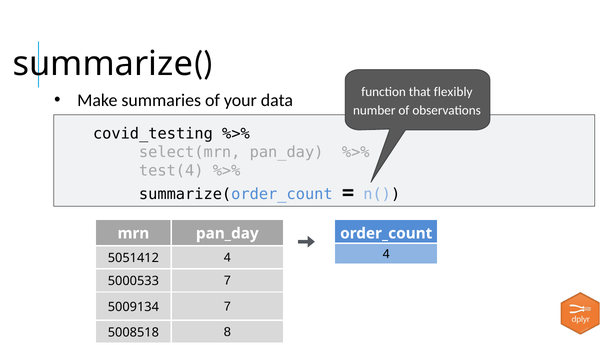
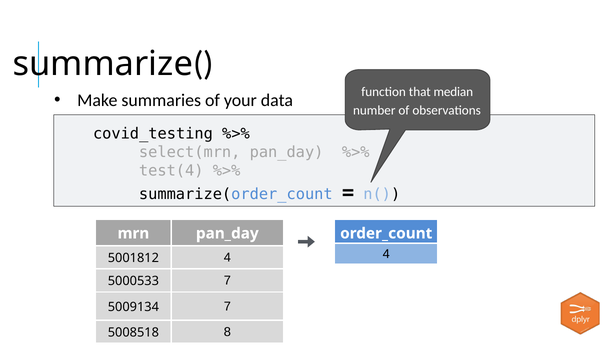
flexibly: flexibly -> median (453, 92)
5051412: 5051412 -> 5001812 (133, 258)
